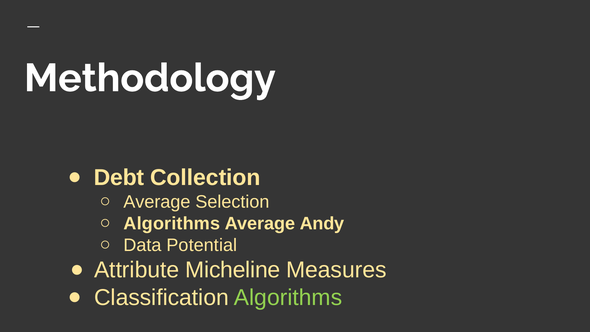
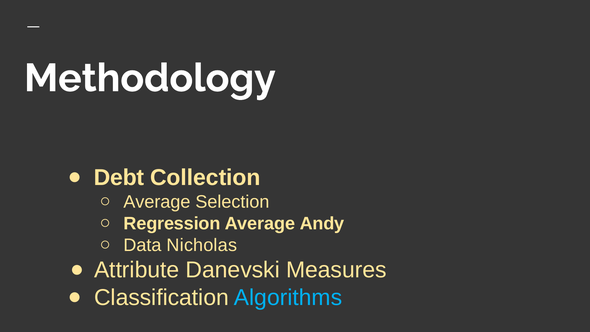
Algorithms: Algorithms -> Regression (172, 223)
Potential: Potential -> Nicholas (202, 245)
Micheline: Micheline -> Danevski (233, 270)
Algorithms colour: light green -> light blue (288, 298)
